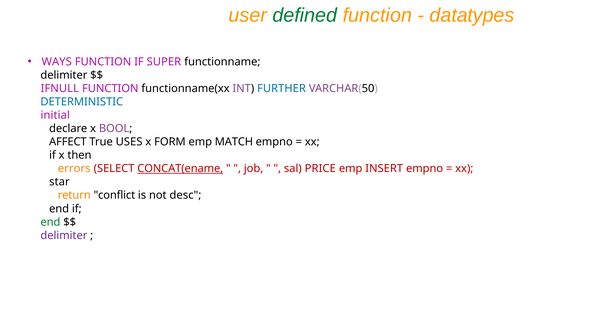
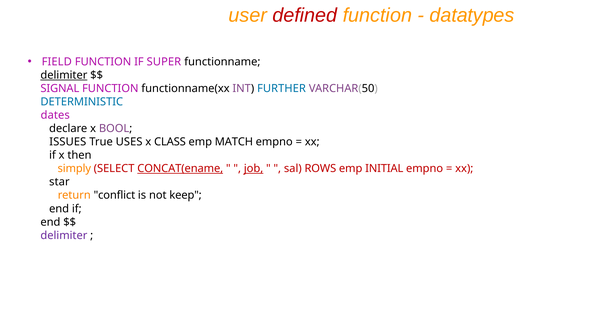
defined colour: green -> red (305, 15)
WAYS: WAYS -> FIELD (57, 62)
delimiter underline: none -> present (64, 75)
IFNULL: IFNULL -> SIGNAL (60, 88)
initial: initial -> dates (55, 115)
AFFECT: AFFECT -> ISSUES (68, 142)
FORM: FORM -> CLASS (170, 142)
errors: errors -> simply (74, 168)
job underline: none -> present (254, 168)
PRICE: PRICE -> ROWS (320, 168)
INSERT: INSERT -> INITIAL (384, 168)
desc: desc -> keep (186, 195)
end colour: green -> black (50, 222)
